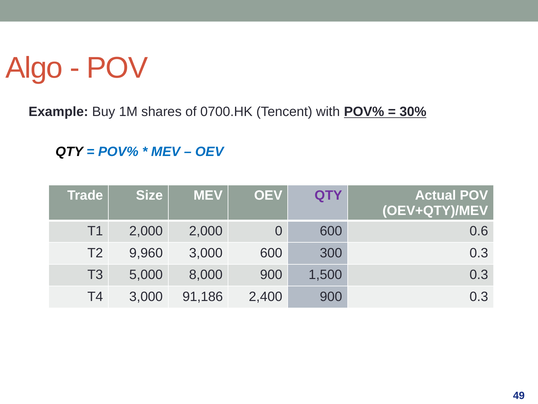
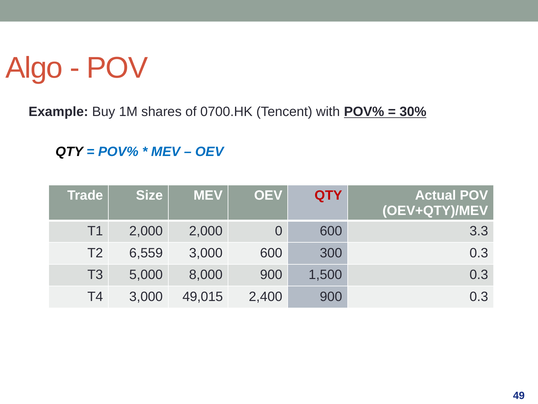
QTY colour: purple -> red (328, 195)
0.6: 0.6 -> 3.3 (479, 231)
9,960: 9,960 -> 6,559 (146, 253)
91,186: 91,186 -> 49,015 (203, 296)
